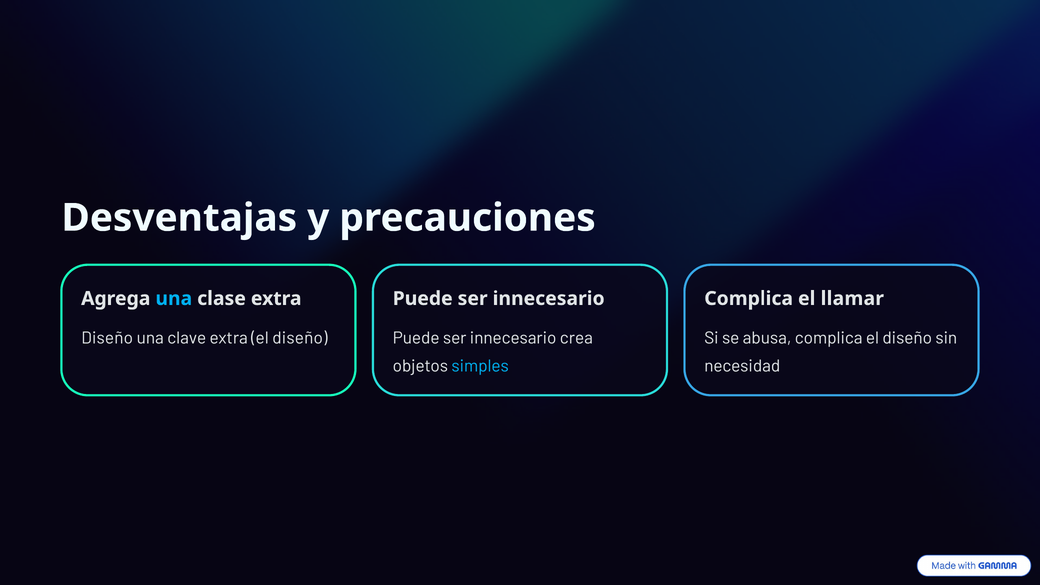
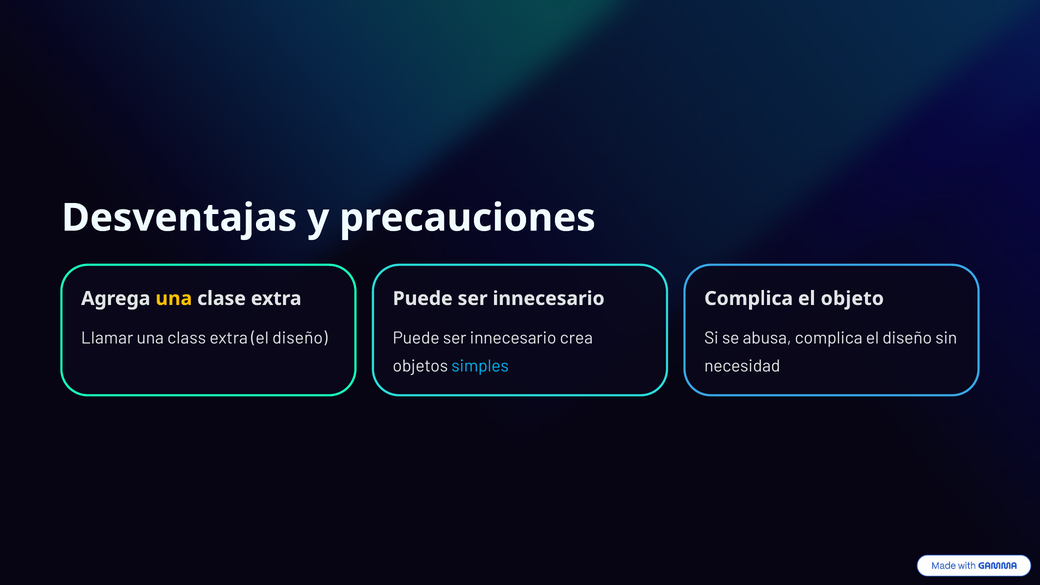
una colour: light blue -> yellow (174, 299)
llamar: llamar -> objeto (852, 299)
Diseño: Diseño -> Llamar (107, 338)
clave: clave -> class (187, 338)
